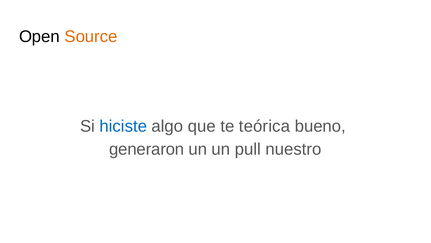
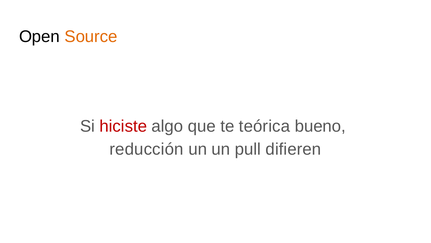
hiciste colour: blue -> red (123, 126)
generaron: generaron -> reducción (147, 149)
nuestro: nuestro -> difieren (293, 149)
